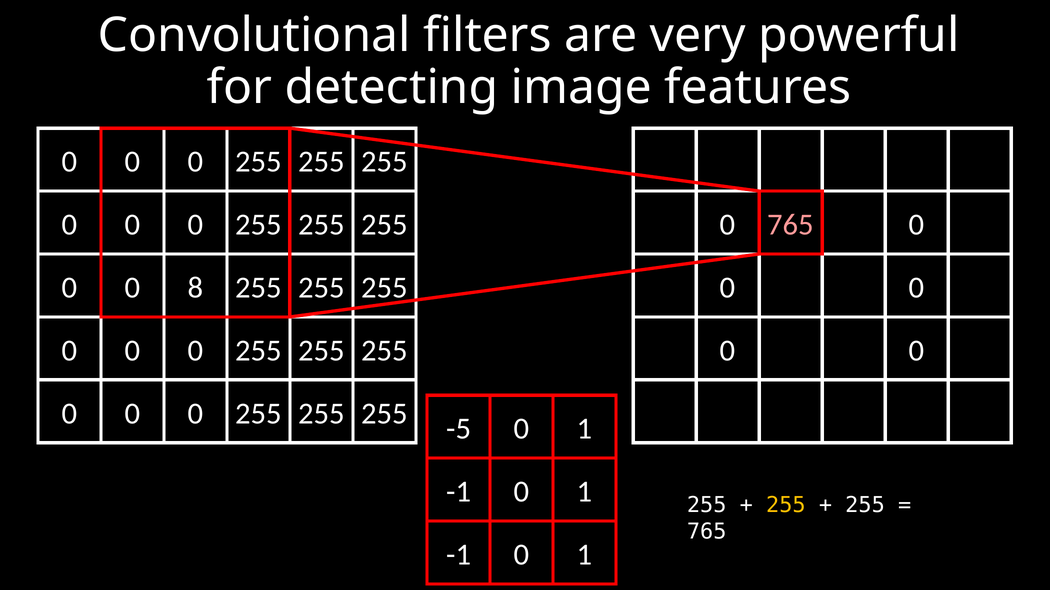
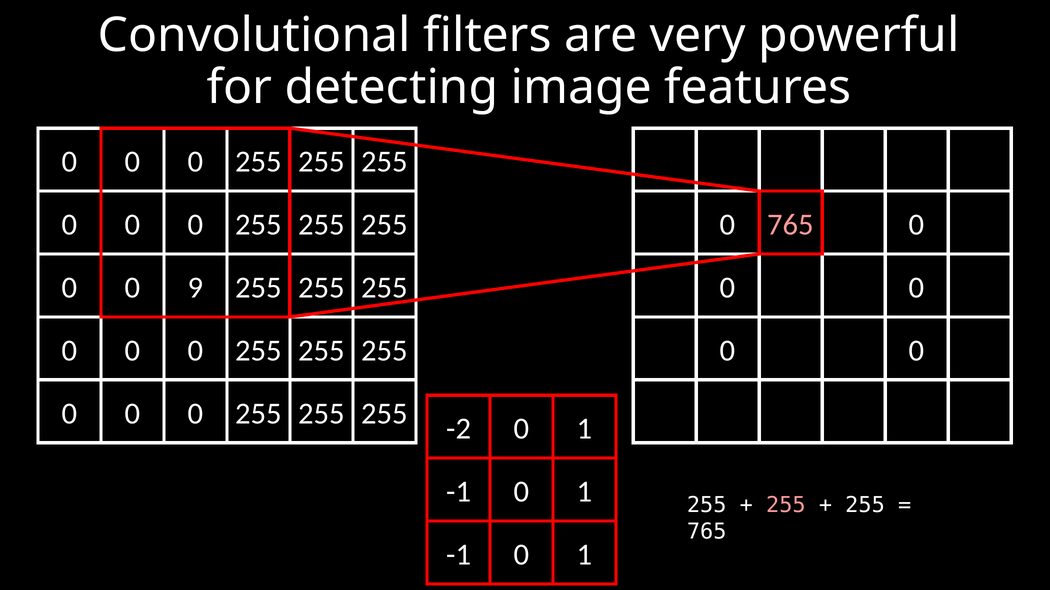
8: 8 -> 9 (195, 288)
-5: -5 -> -2 (459, 429)
255 colour: yellow -> pink (786, 506)
